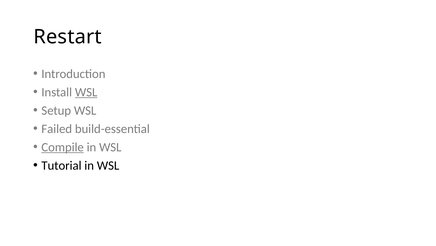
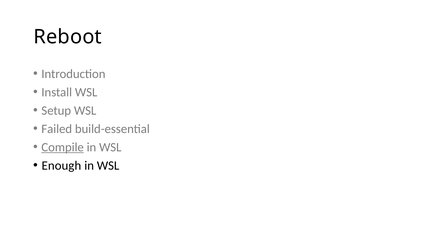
Restart: Restart -> Reboot (68, 37)
WSL underline: present -> none (86, 92)
Tutorial: Tutorial -> Enough (61, 165)
